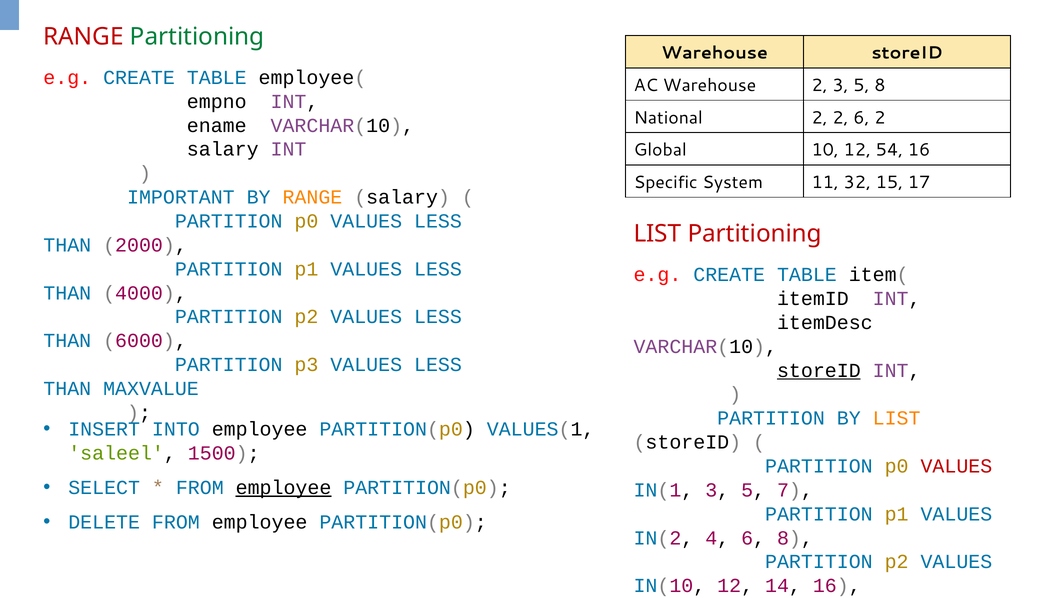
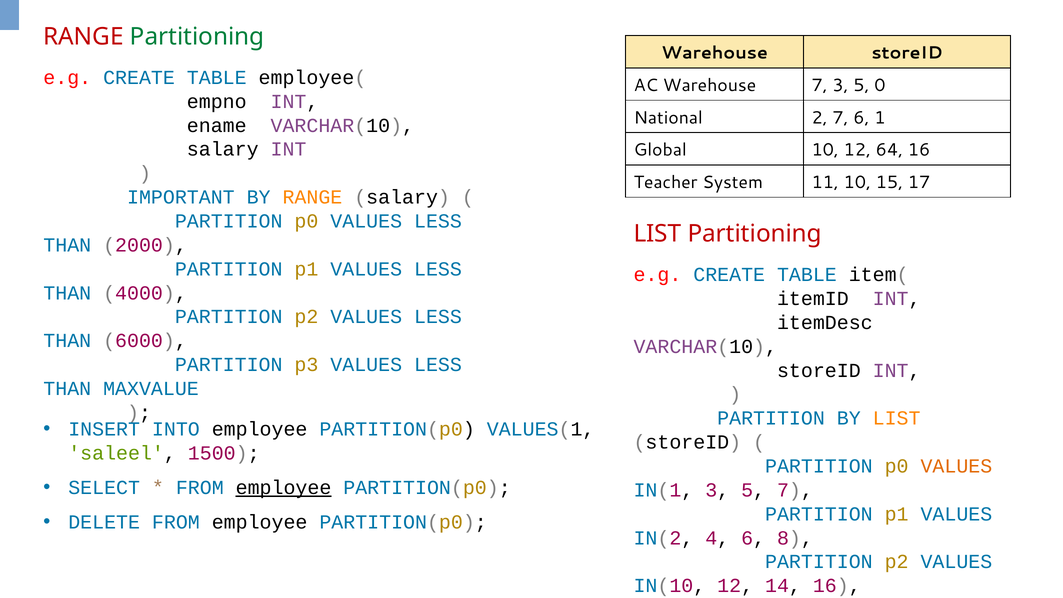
Warehouse 2: 2 -> 7 (820, 85)
5 8: 8 -> 0 (880, 85)
2 2: 2 -> 7 (840, 118)
6 2: 2 -> 1 (880, 118)
54: 54 -> 64 (889, 150)
Specific: Specific -> Teacher (666, 182)
11 32: 32 -> 10 (857, 182)
storeID underline: present -> none (819, 370)
VALUES colour: red -> orange (956, 466)
